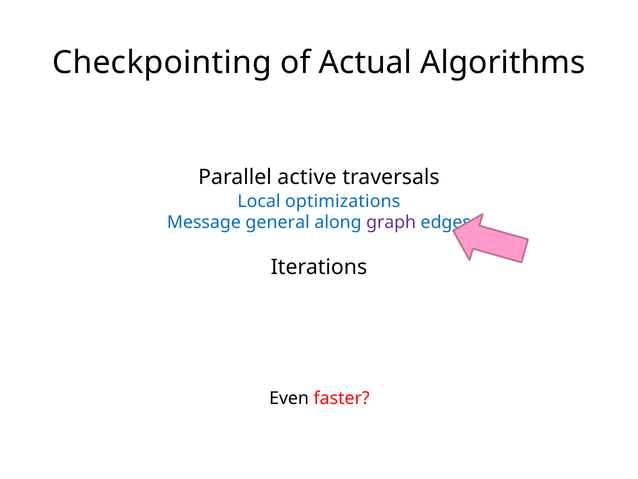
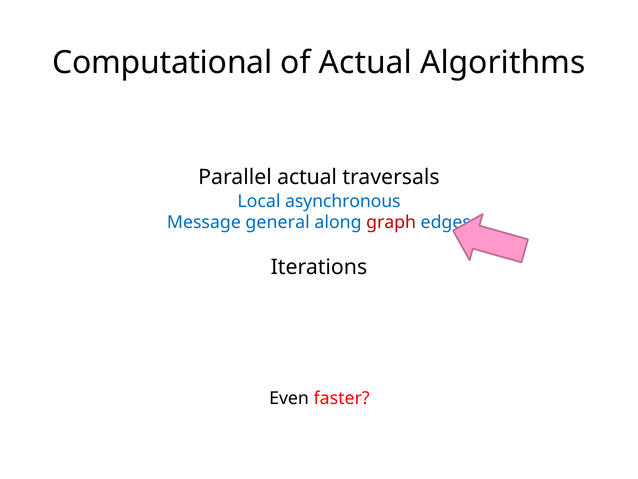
Checkpointing: Checkpointing -> Computational (162, 63)
Parallel active: active -> actual (307, 177)
optimizations: optimizations -> asynchronous (343, 201)
graph colour: purple -> red (391, 222)
